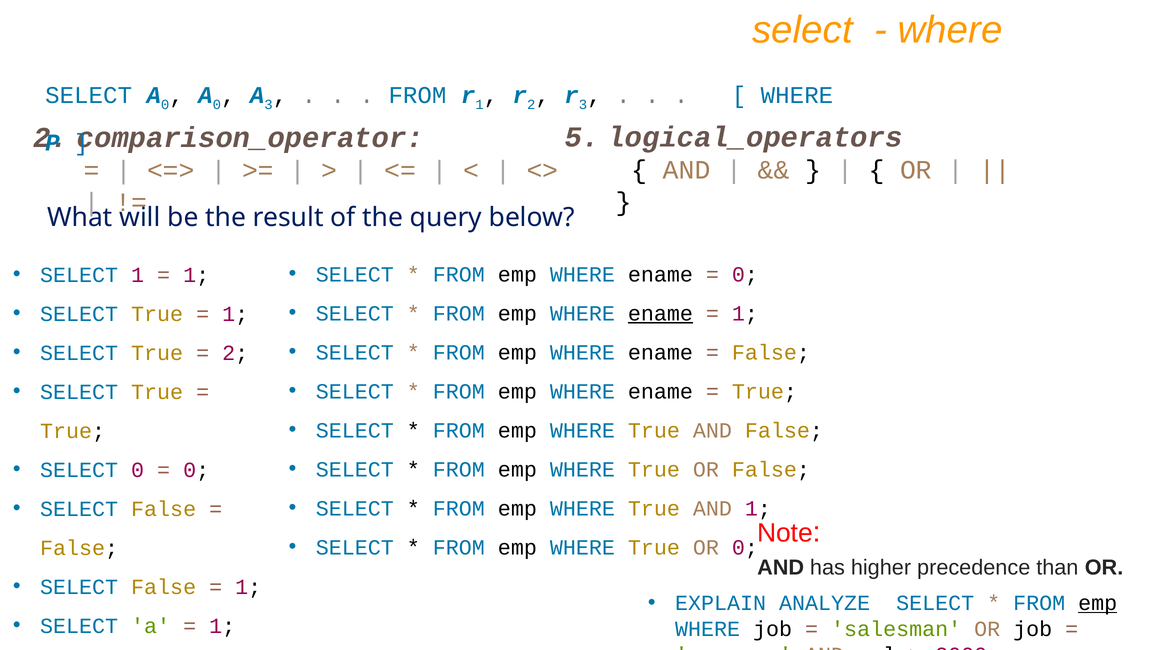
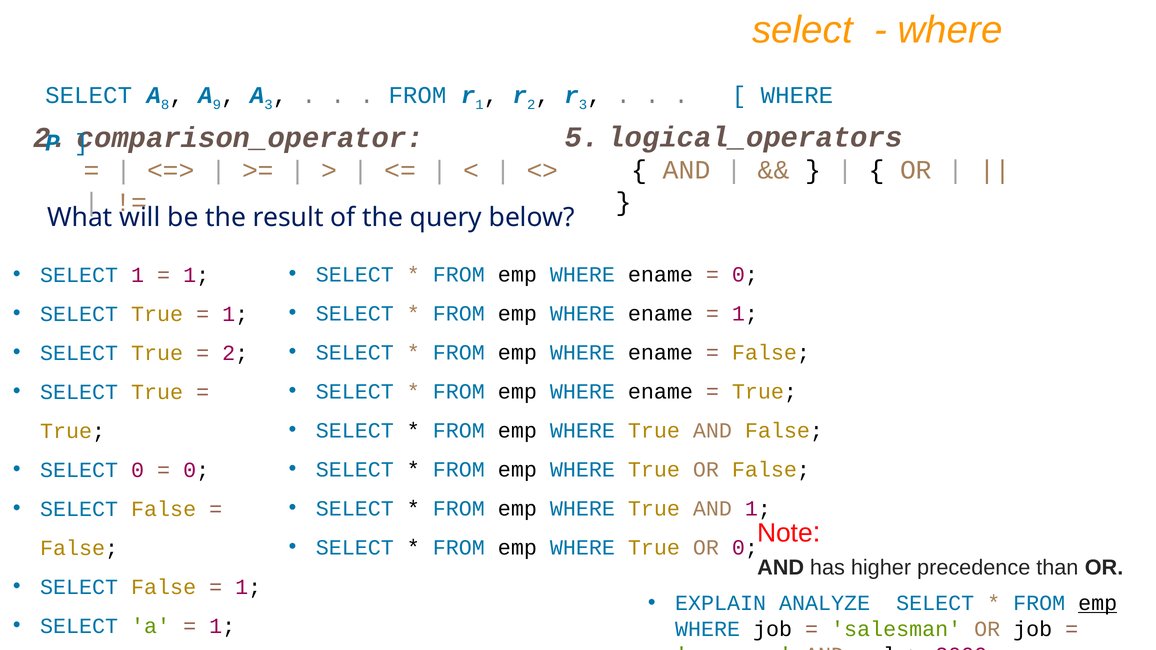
SELECT A 0: 0 -> 8 (165, 105)
0: 0 -> 9 (217, 105)
ename underline: present -> none (660, 314)
